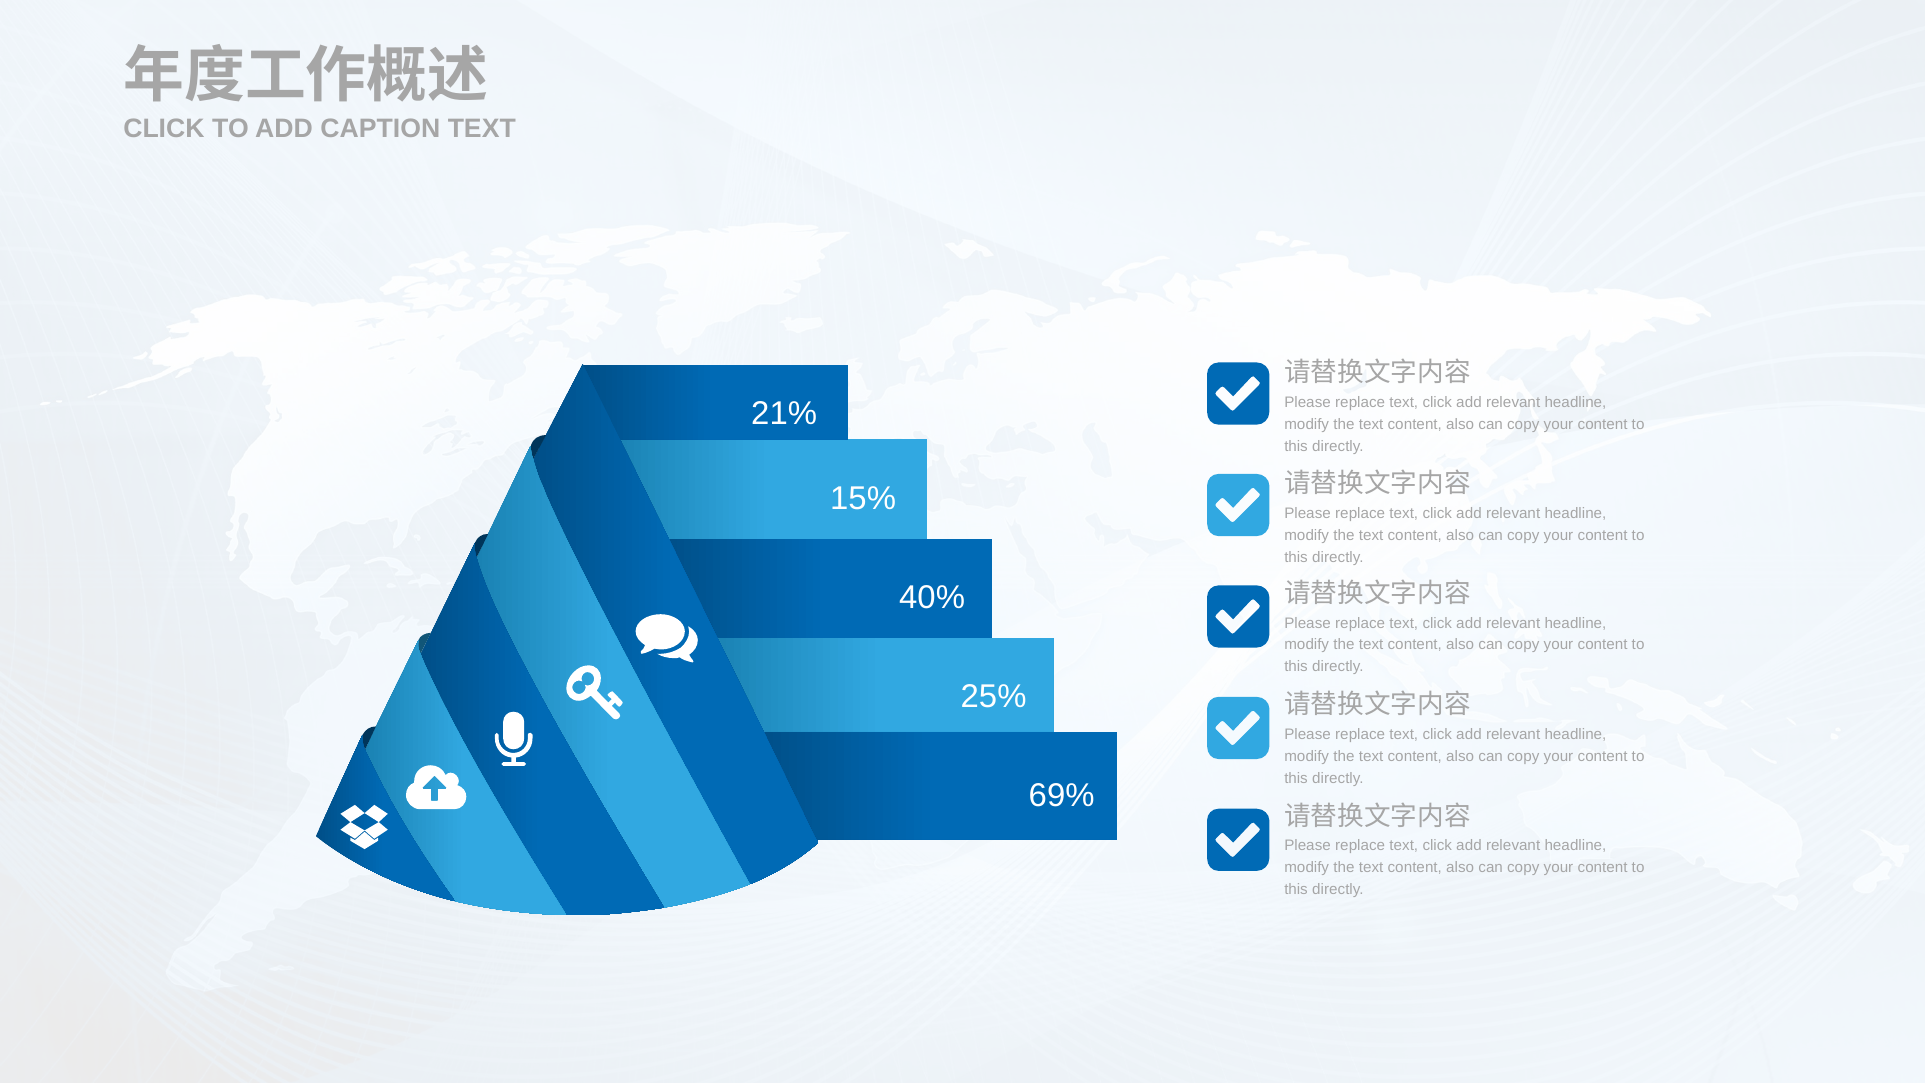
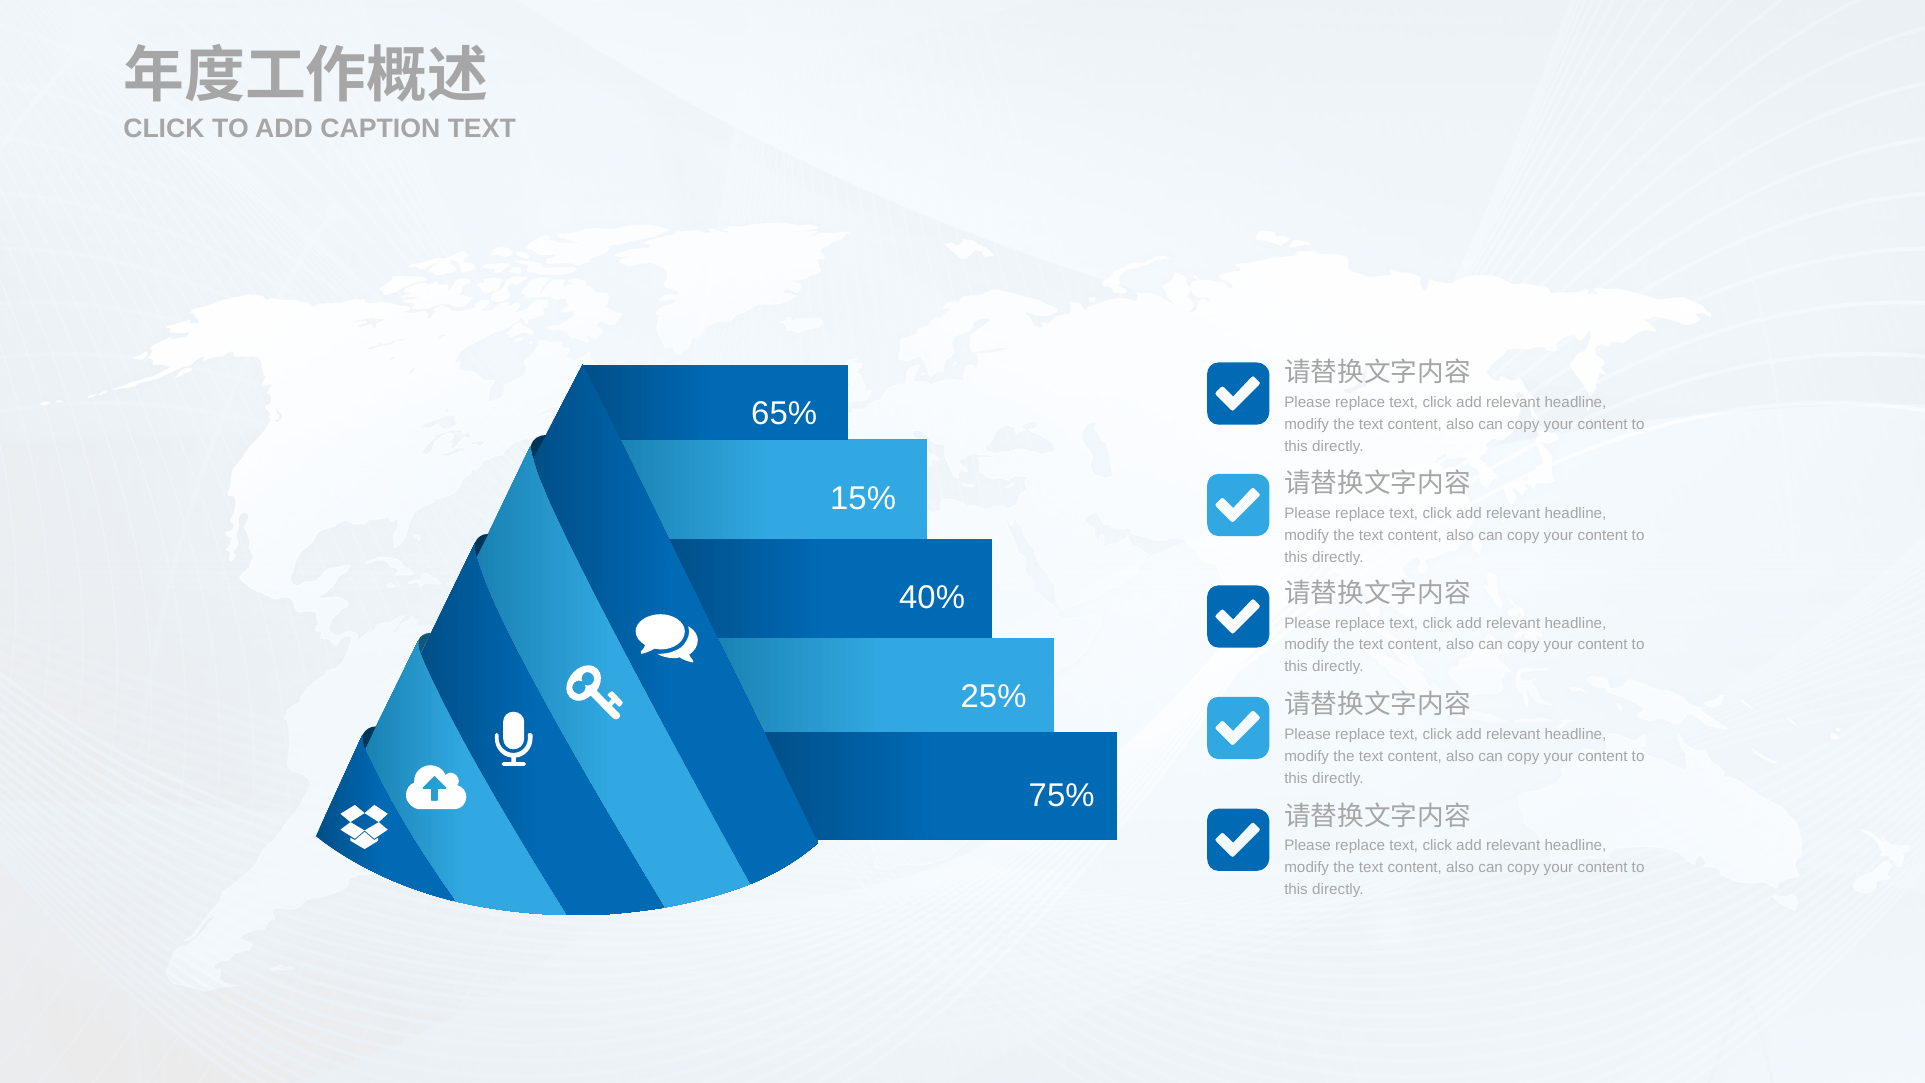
21%: 21% -> 65% (784, 413)
69%: 69% -> 75% (1062, 796)
